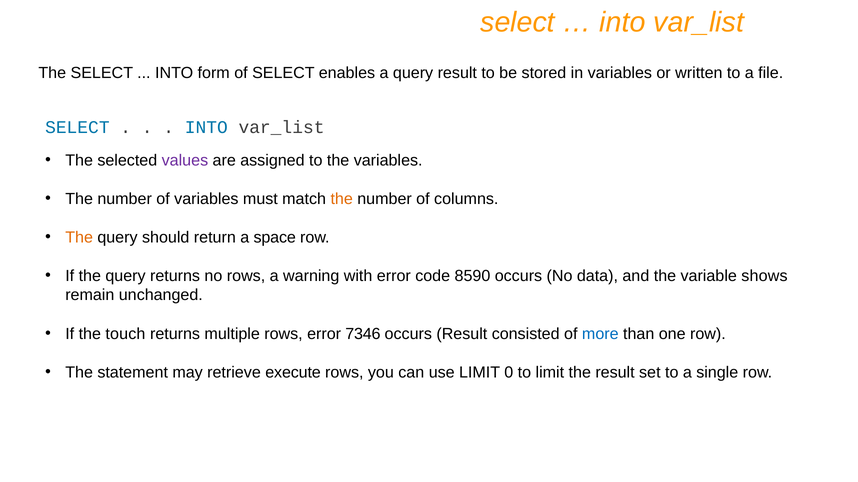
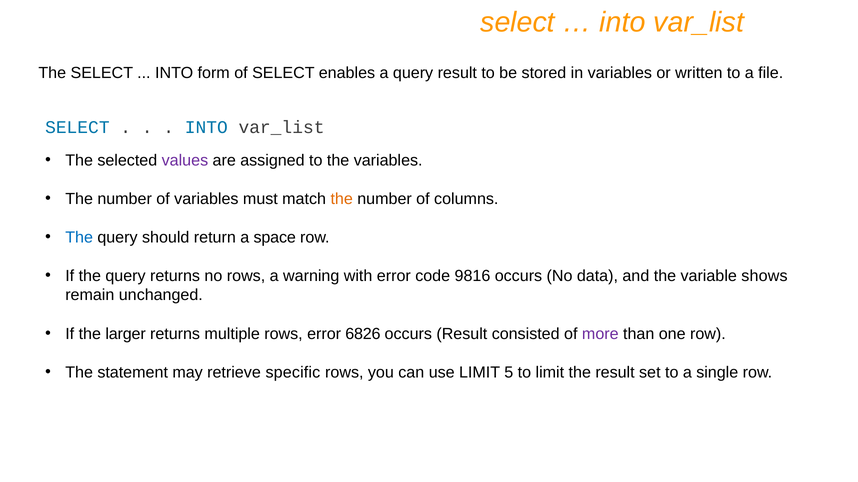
The colour: orange -> blue (79, 238)
8590: 8590 -> 9816 (472, 276)
touch: touch -> larger (126, 334)
7346: 7346 -> 6826 (363, 334)
more colour: blue -> purple (600, 334)
execute: execute -> specific (293, 373)
0: 0 -> 5 (509, 373)
